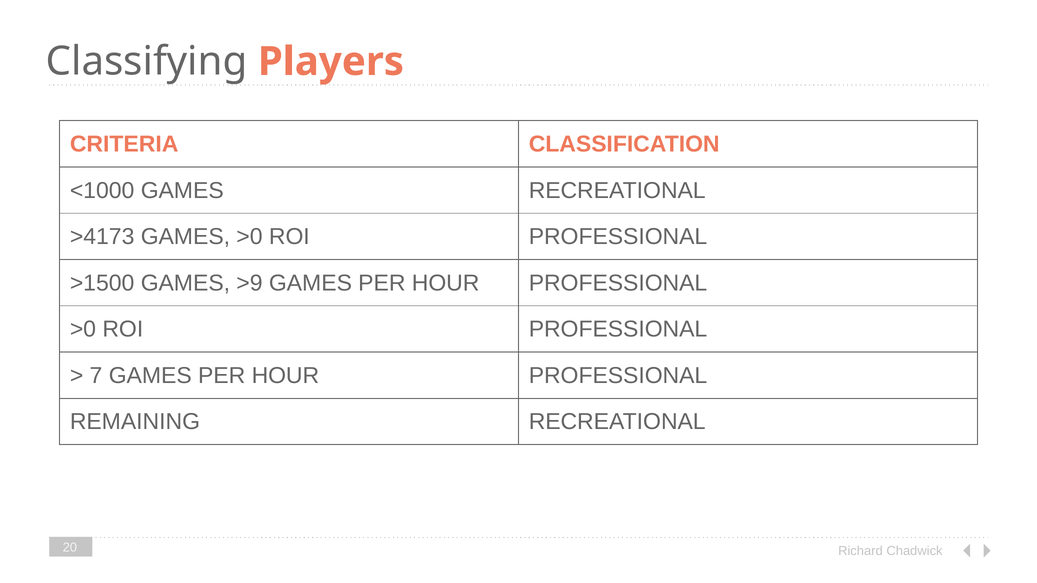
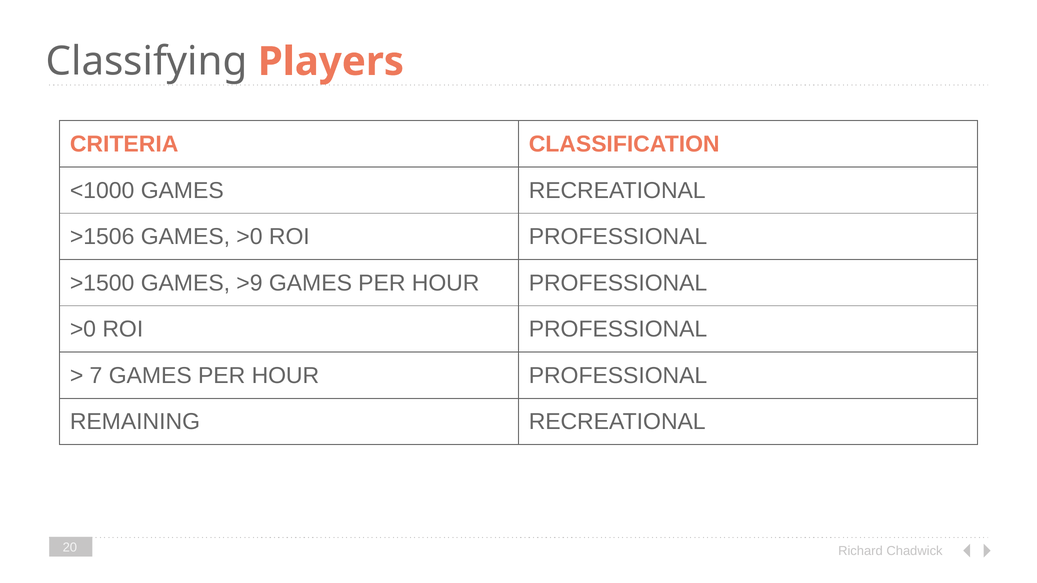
>4173: >4173 -> >1506 (102, 237)
